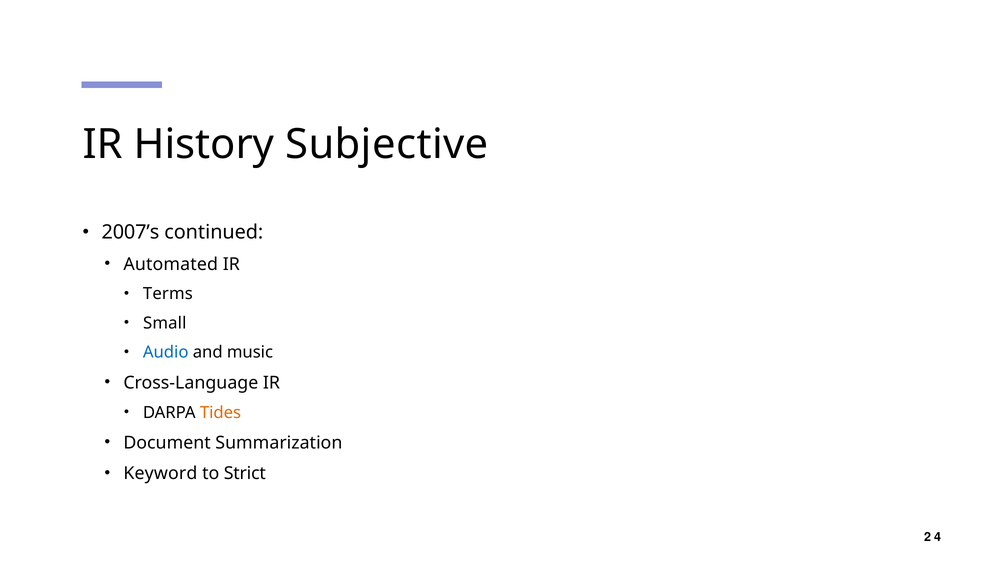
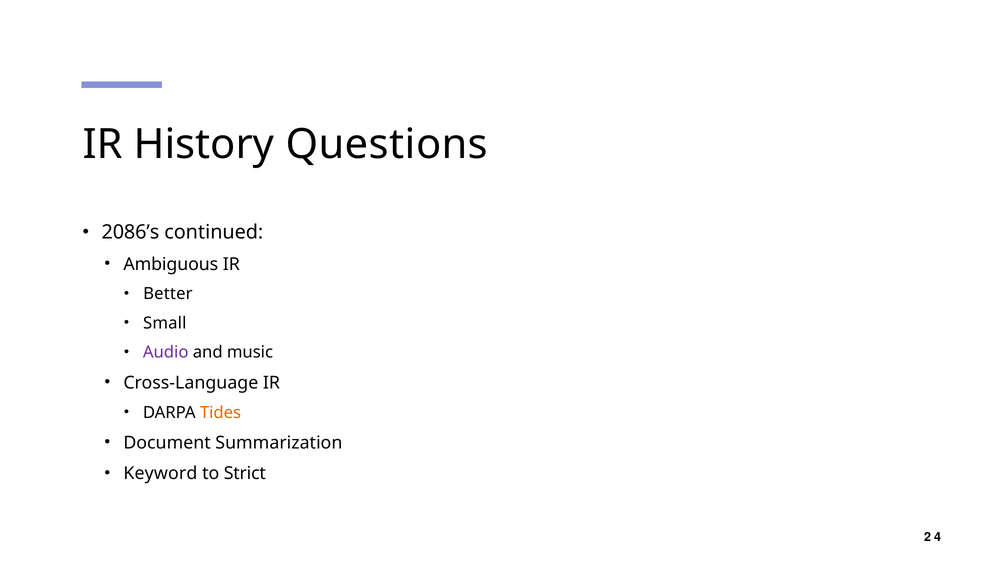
Subjective: Subjective -> Questions (387, 145)
2007’s: 2007’s -> 2086’s (130, 232)
Automated: Automated -> Ambiguous (171, 264)
Terms: Terms -> Better (168, 294)
Audio colour: blue -> purple (166, 353)
